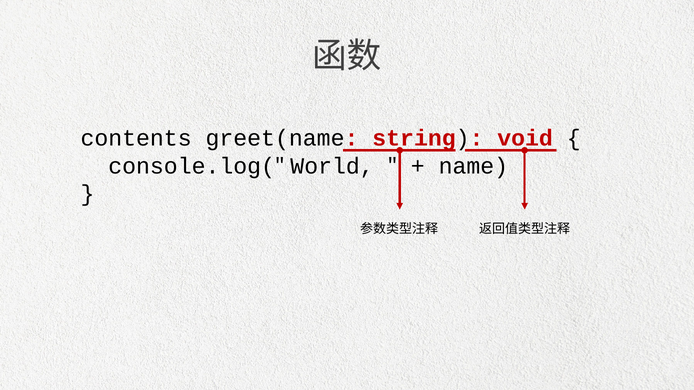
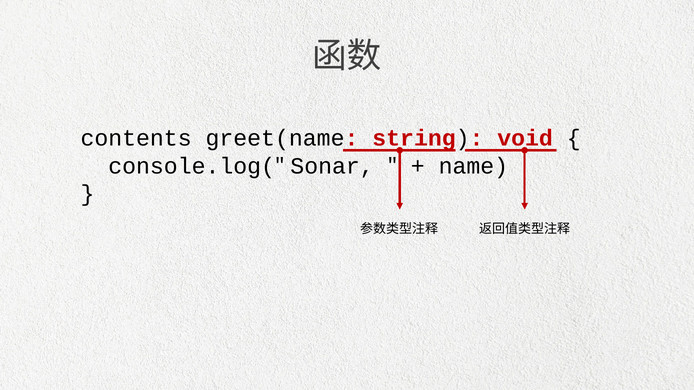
World: World -> Sonar (332, 166)
